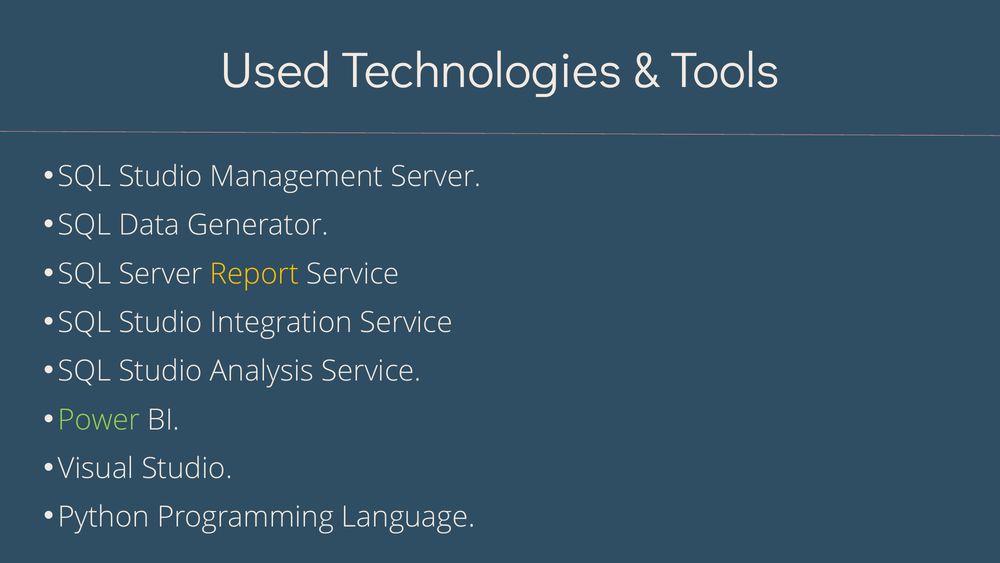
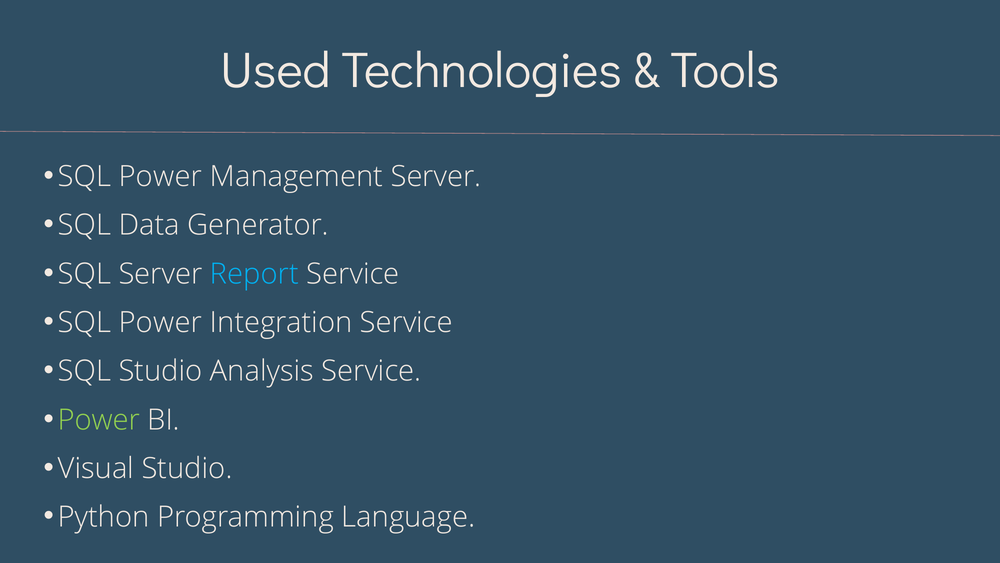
Studio: Studio -> Power (160, 176)
Report colour: yellow -> light blue (254, 274)
Studio: Studio -> Power (160, 322)
